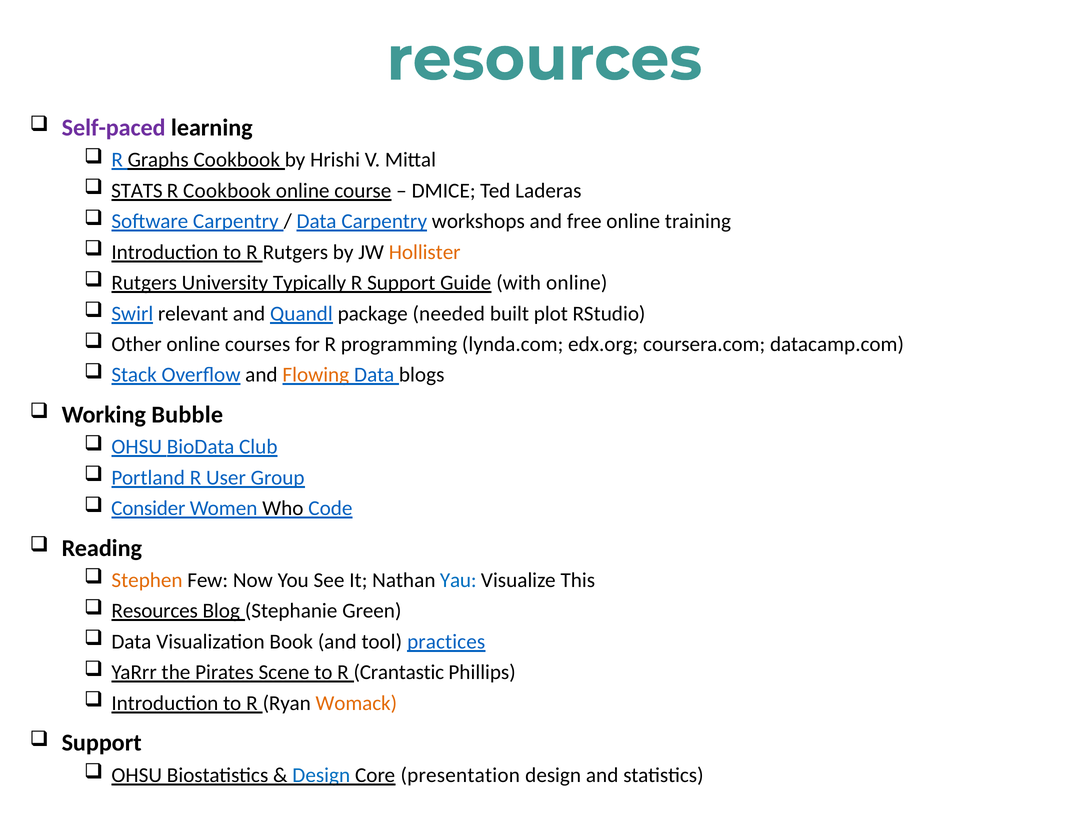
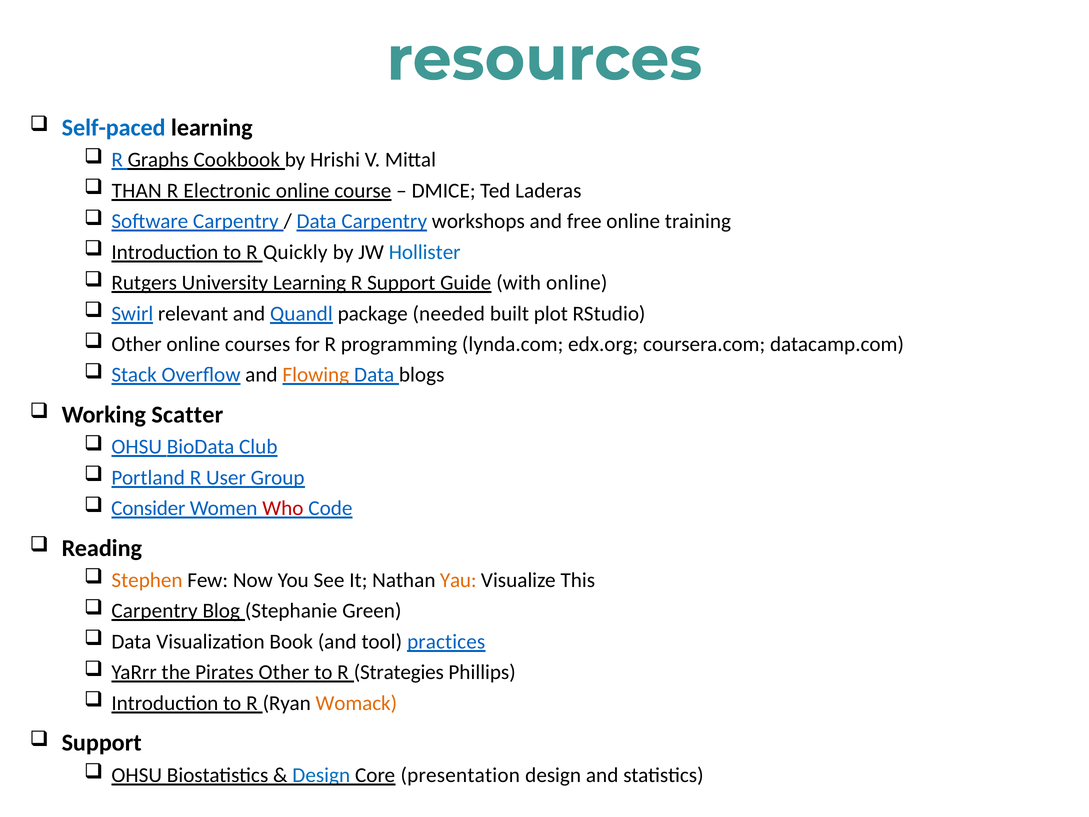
Self-paced colour: purple -> blue (114, 128)
STATS: STATS -> THAN (137, 191)
R Cookbook: Cookbook -> Electronic (227, 191)
R Rutgers: Rutgers -> Quickly (295, 252)
Hollister colour: orange -> blue (425, 252)
University Typically: Typically -> Learning (310, 283)
Bubble: Bubble -> Scatter (187, 414)
Who colour: black -> red (283, 508)
Yau colour: blue -> orange (458, 580)
Resources: Resources -> Carpentry (155, 611)
Pirates Scene: Scene -> Other (284, 672)
Crantastic: Crantastic -> Strategies (399, 672)
